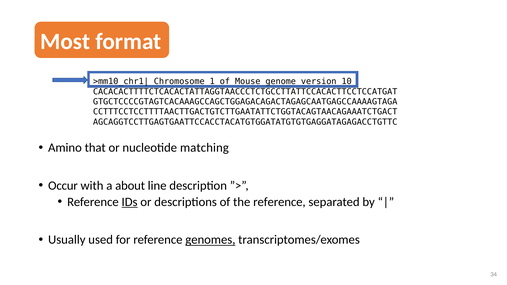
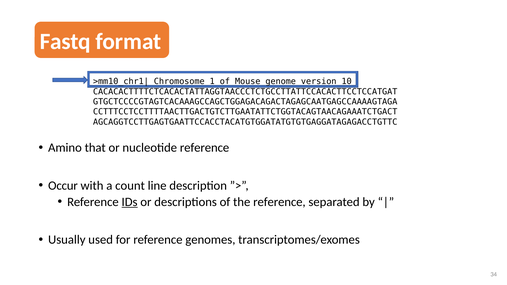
Most: Most -> Fastq (65, 41)
nucleotide matching: matching -> reference (205, 148)
about: about -> count (130, 186)
genomes underline: present -> none (210, 240)
